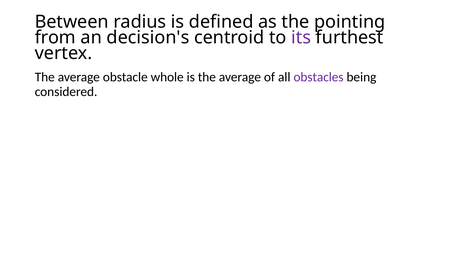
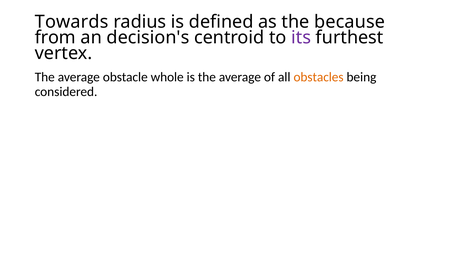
Between: Between -> Towards (72, 22)
pointing: pointing -> because (350, 22)
obstacles colour: purple -> orange (319, 77)
